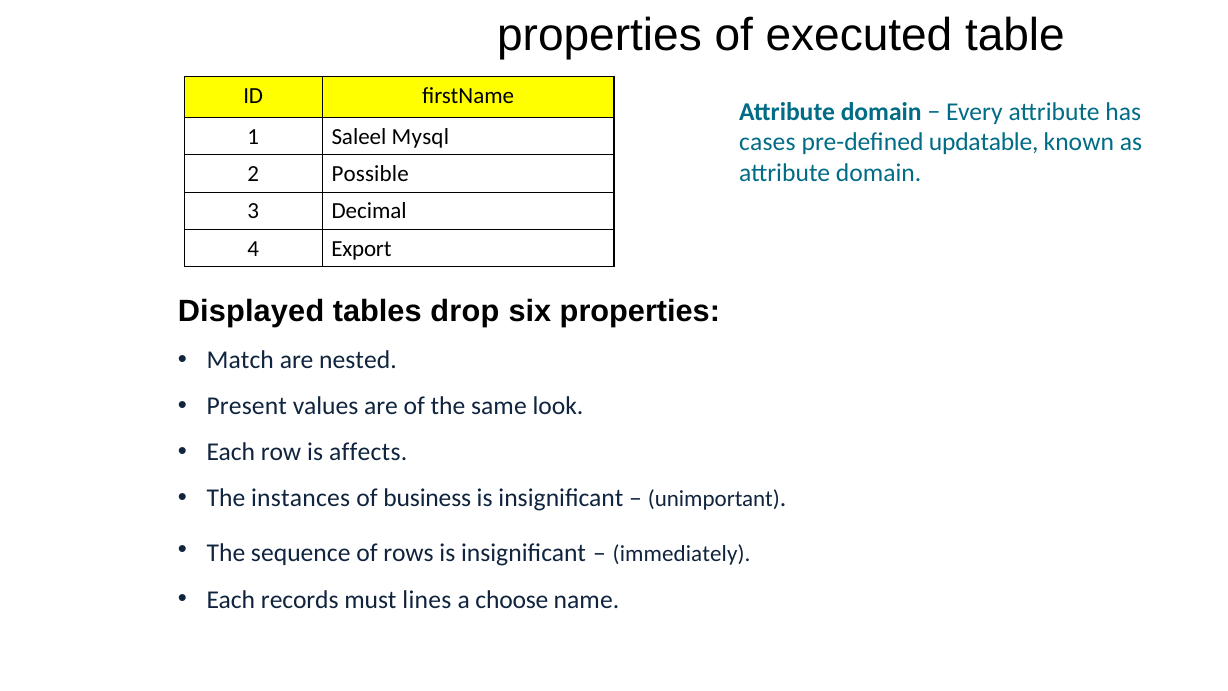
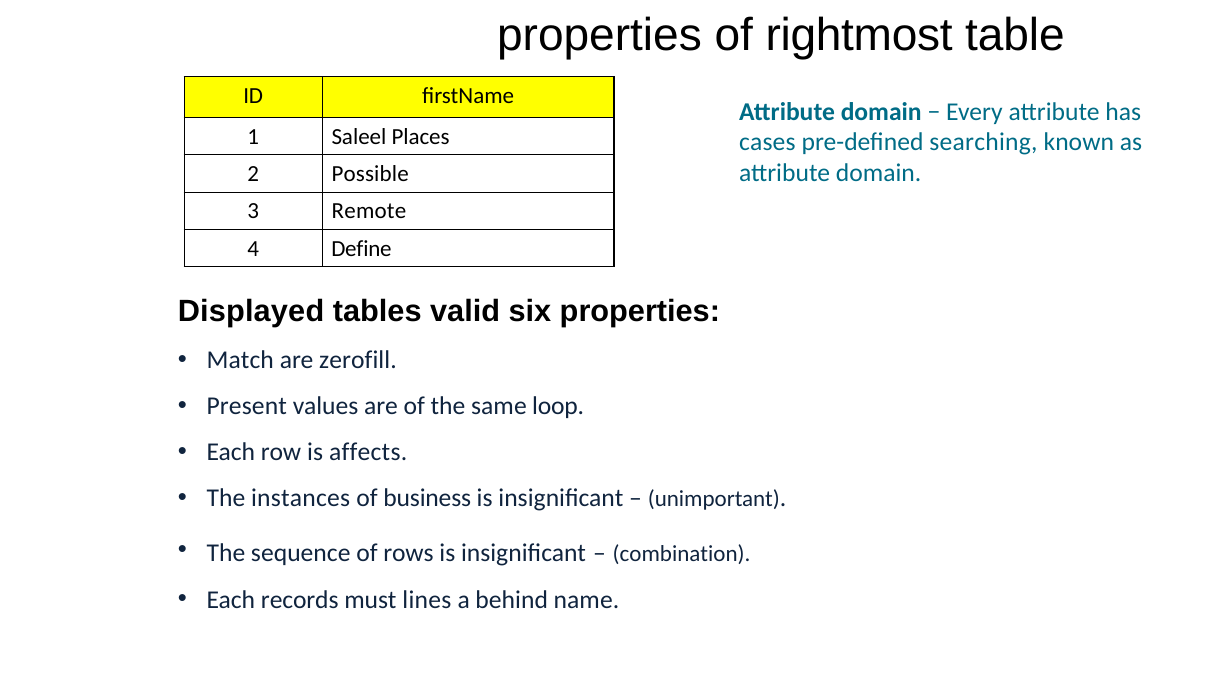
executed: executed -> rightmost (859, 35)
Mysql: Mysql -> Places (421, 136)
updatable: updatable -> searching (983, 142)
Decimal: Decimal -> Remote (369, 211)
Export: Export -> Define (361, 248)
drop: drop -> valid (465, 311)
nested: nested -> zerofill (358, 360)
look: look -> loop (558, 406)
immediately: immediately -> combination (682, 553)
choose: choose -> behind (512, 600)
